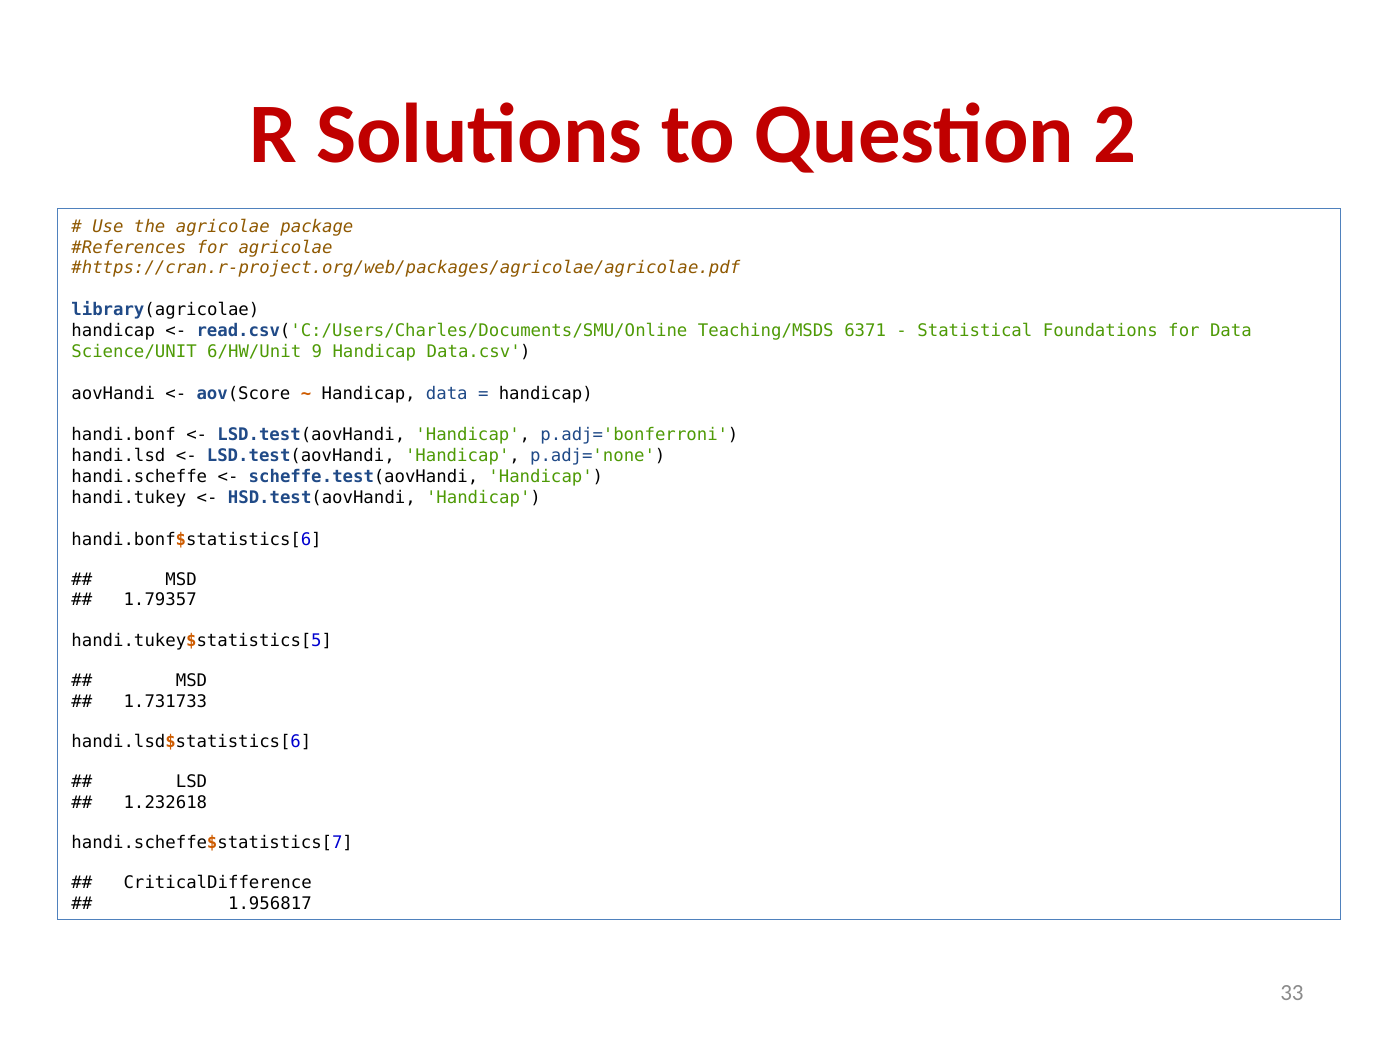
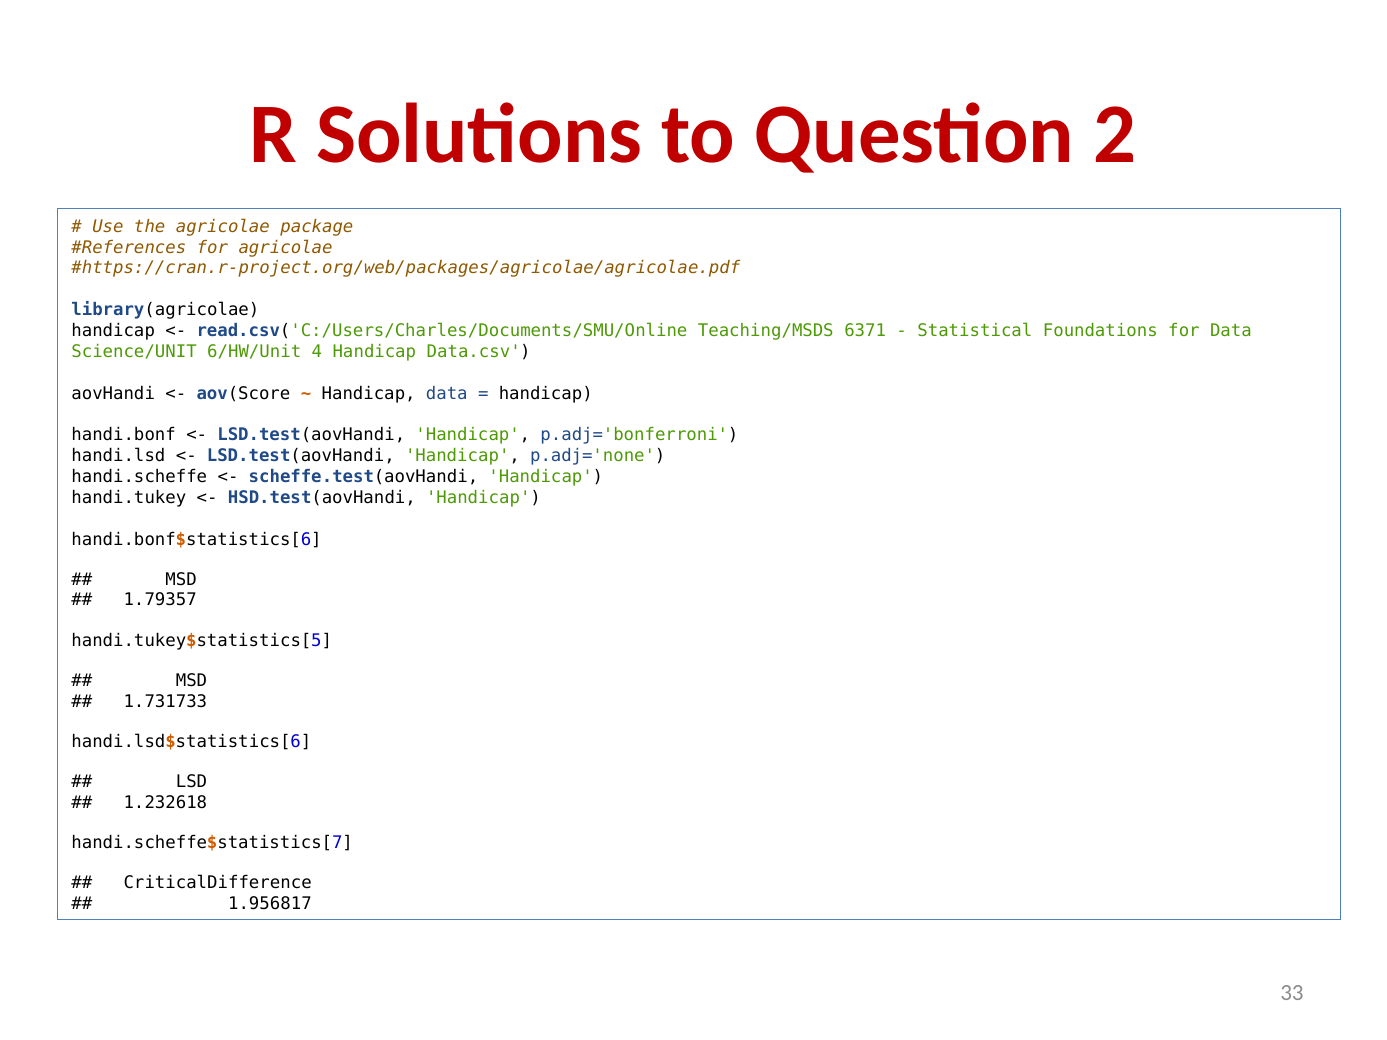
9: 9 -> 4 (317, 352)
